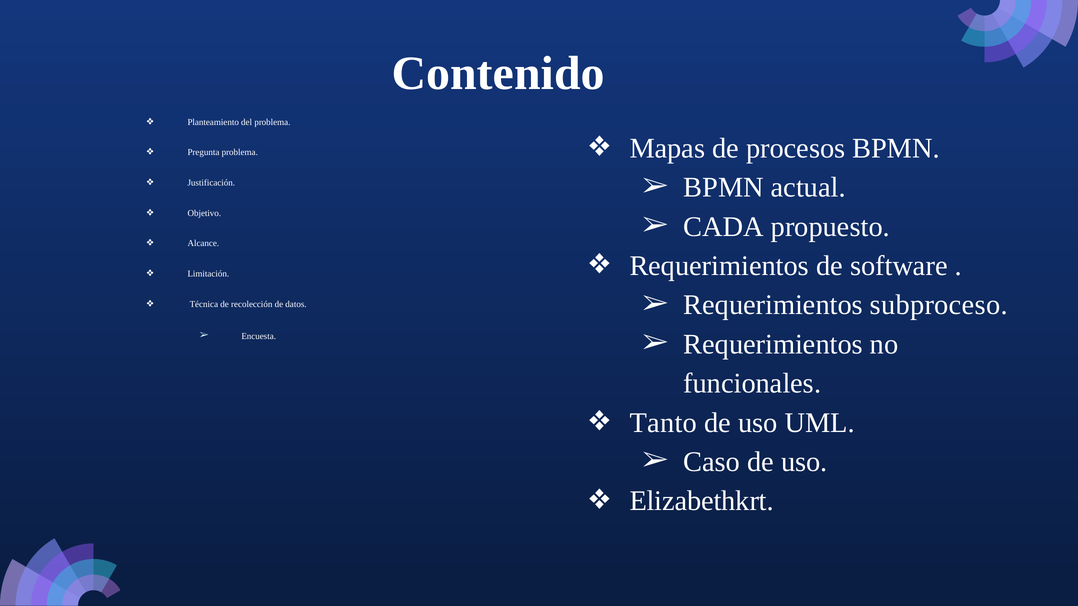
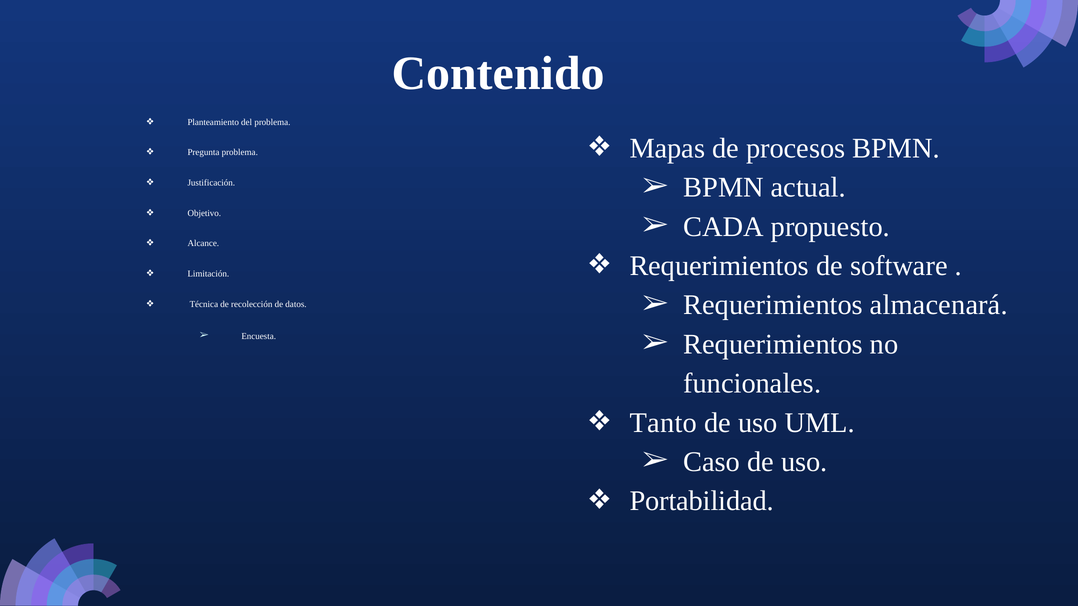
subproceso: subproceso -> almacenará (939, 305)
Elizabethkrt: Elizabethkrt -> Portabilidad (702, 501)
